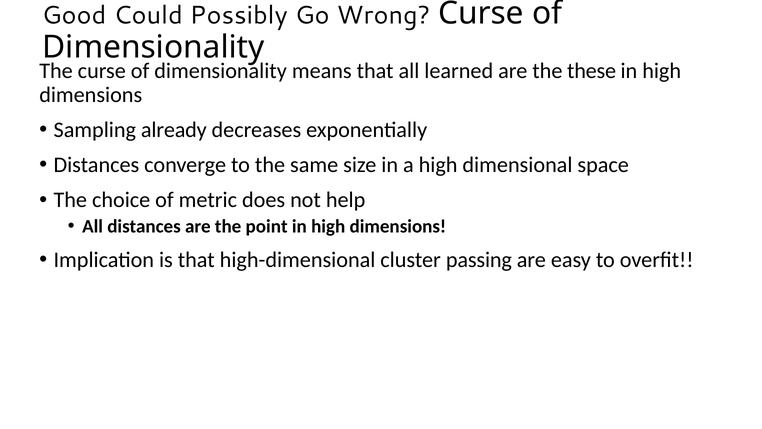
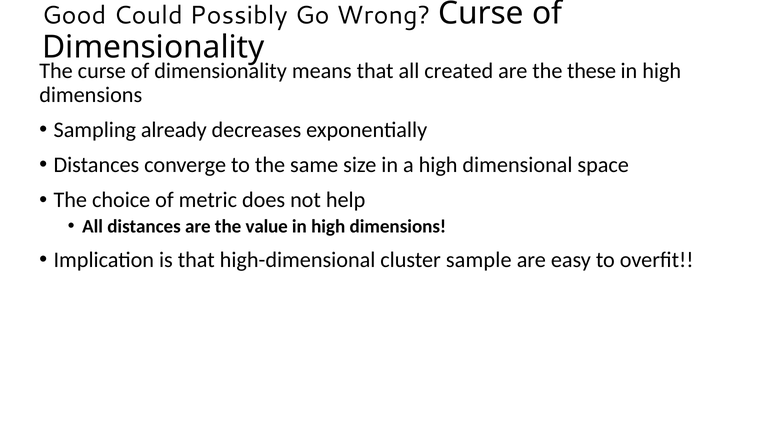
learned: learned -> created (459, 71)
point: point -> value (267, 226)
passing: passing -> sample (479, 259)
